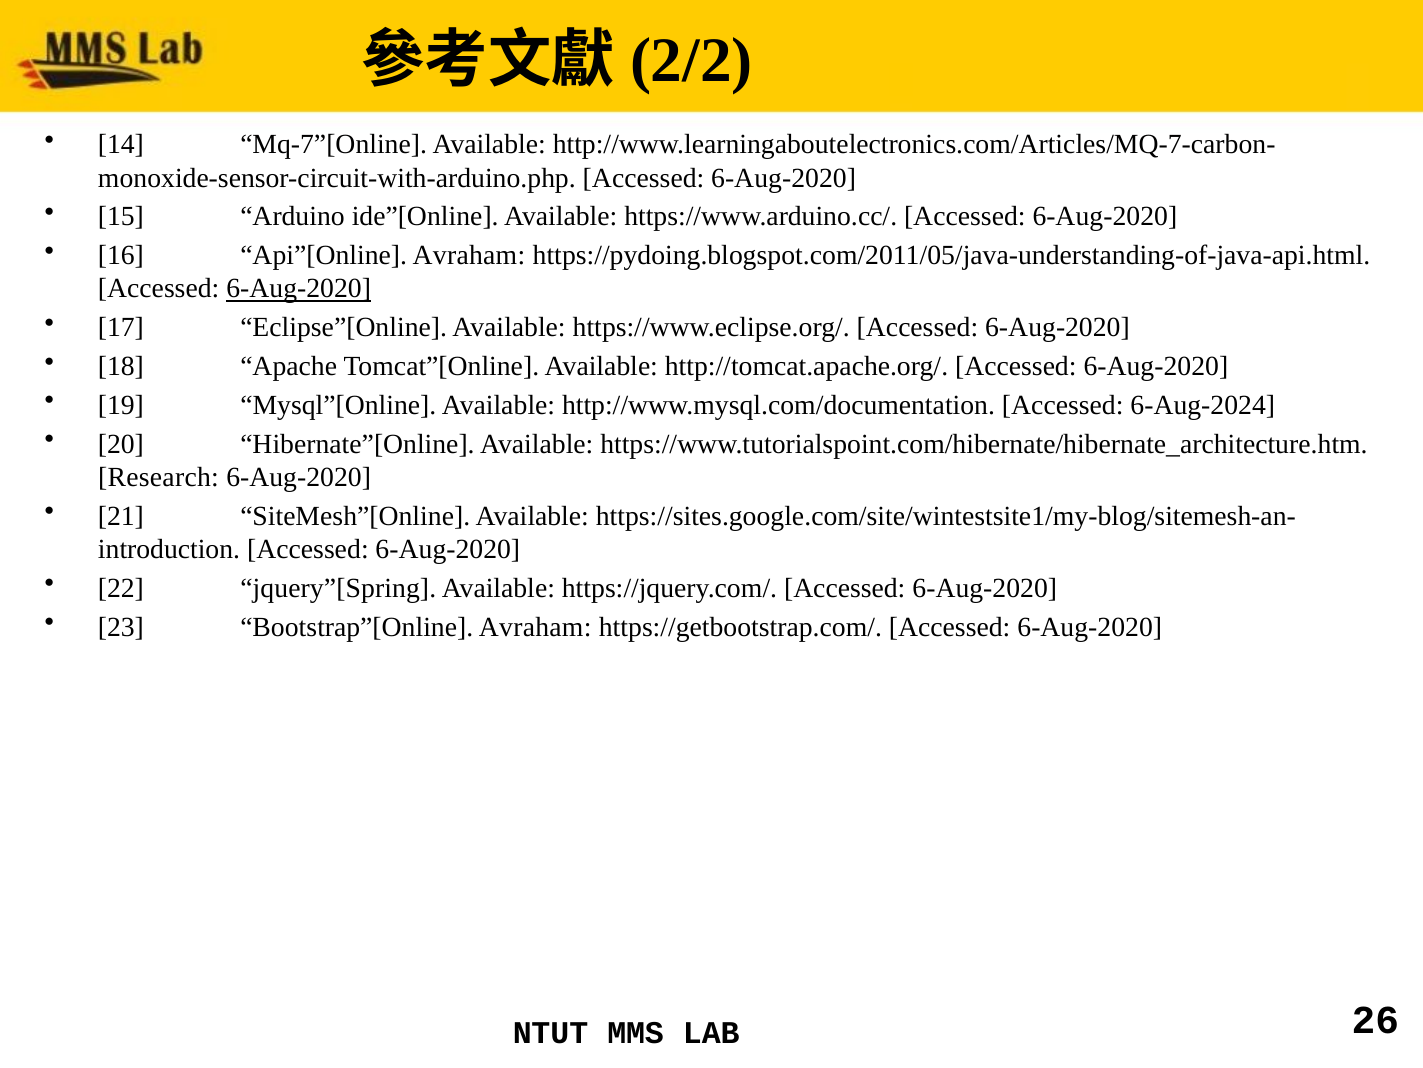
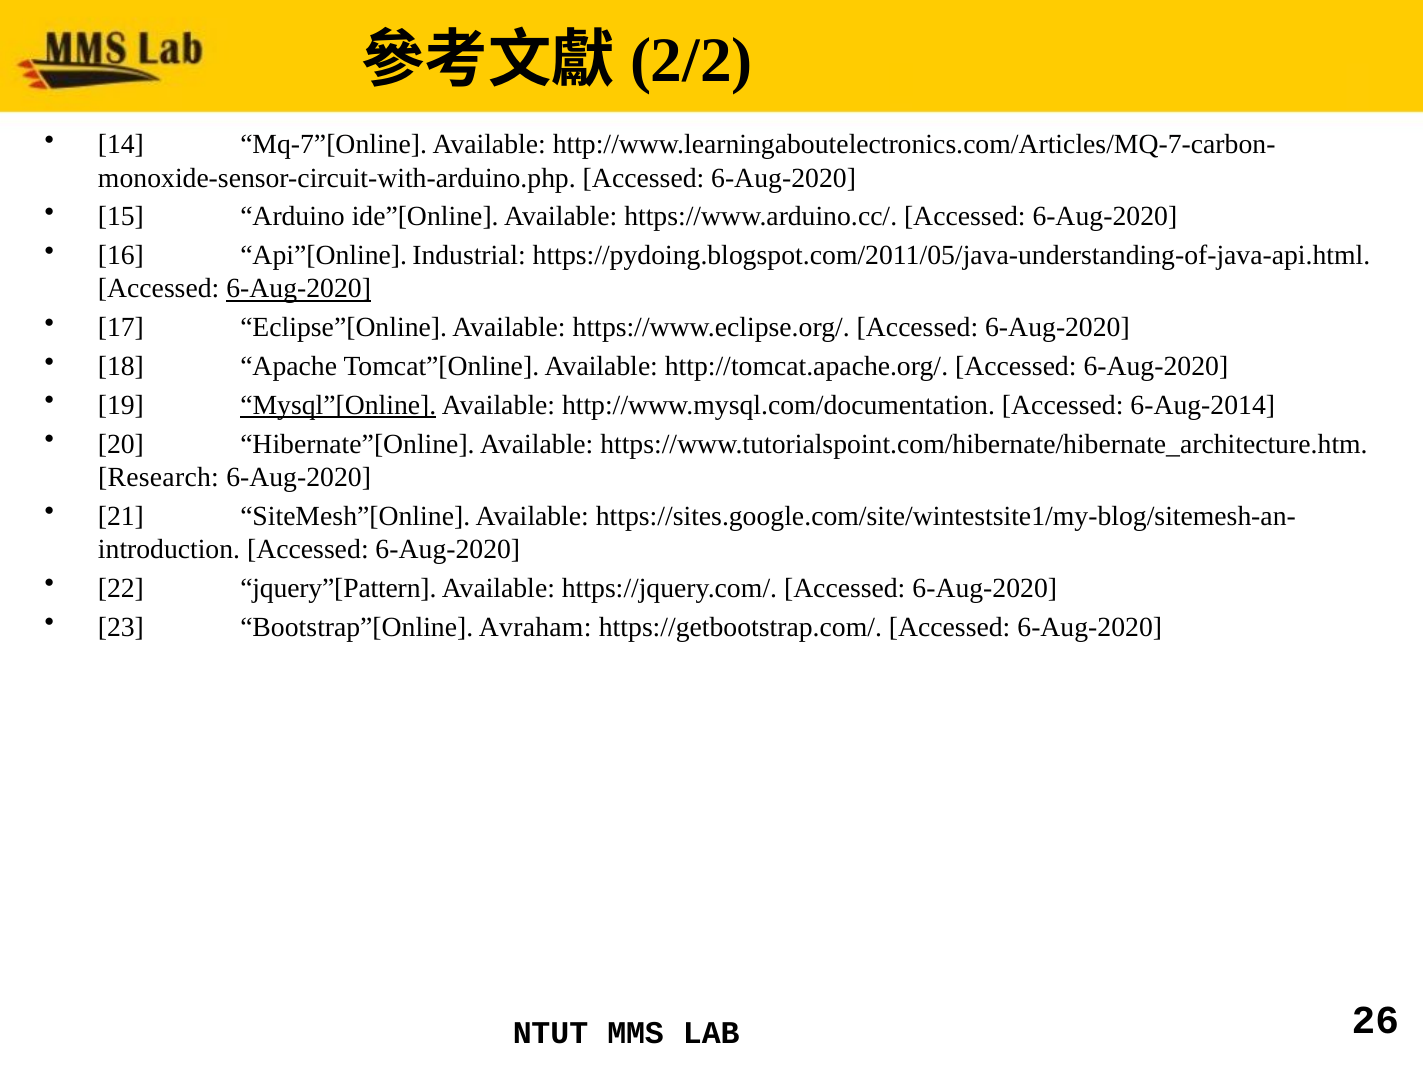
Api”[Online Avraham: Avraham -> Industrial (469, 255)
Mysql”[Online underline: none -> present (338, 405)
6-Aug-2024: 6-Aug-2024 -> 6-Aug-2014 (1203, 405)
jquery”[Spring: jquery”[Spring -> jquery”[Pattern (338, 588)
